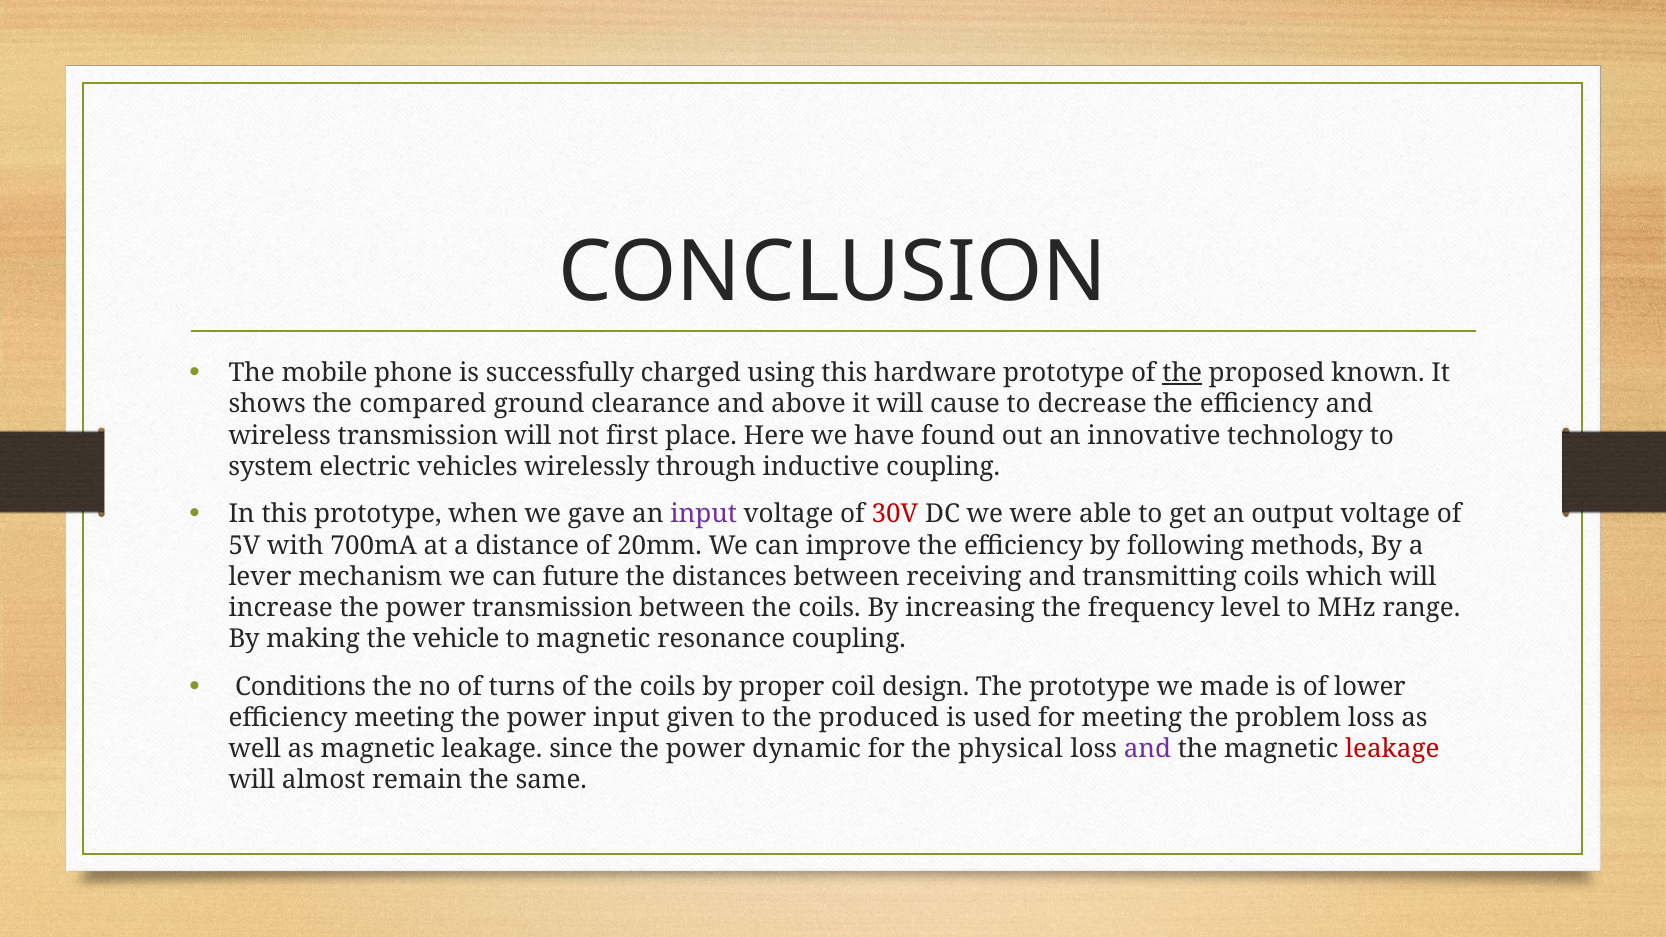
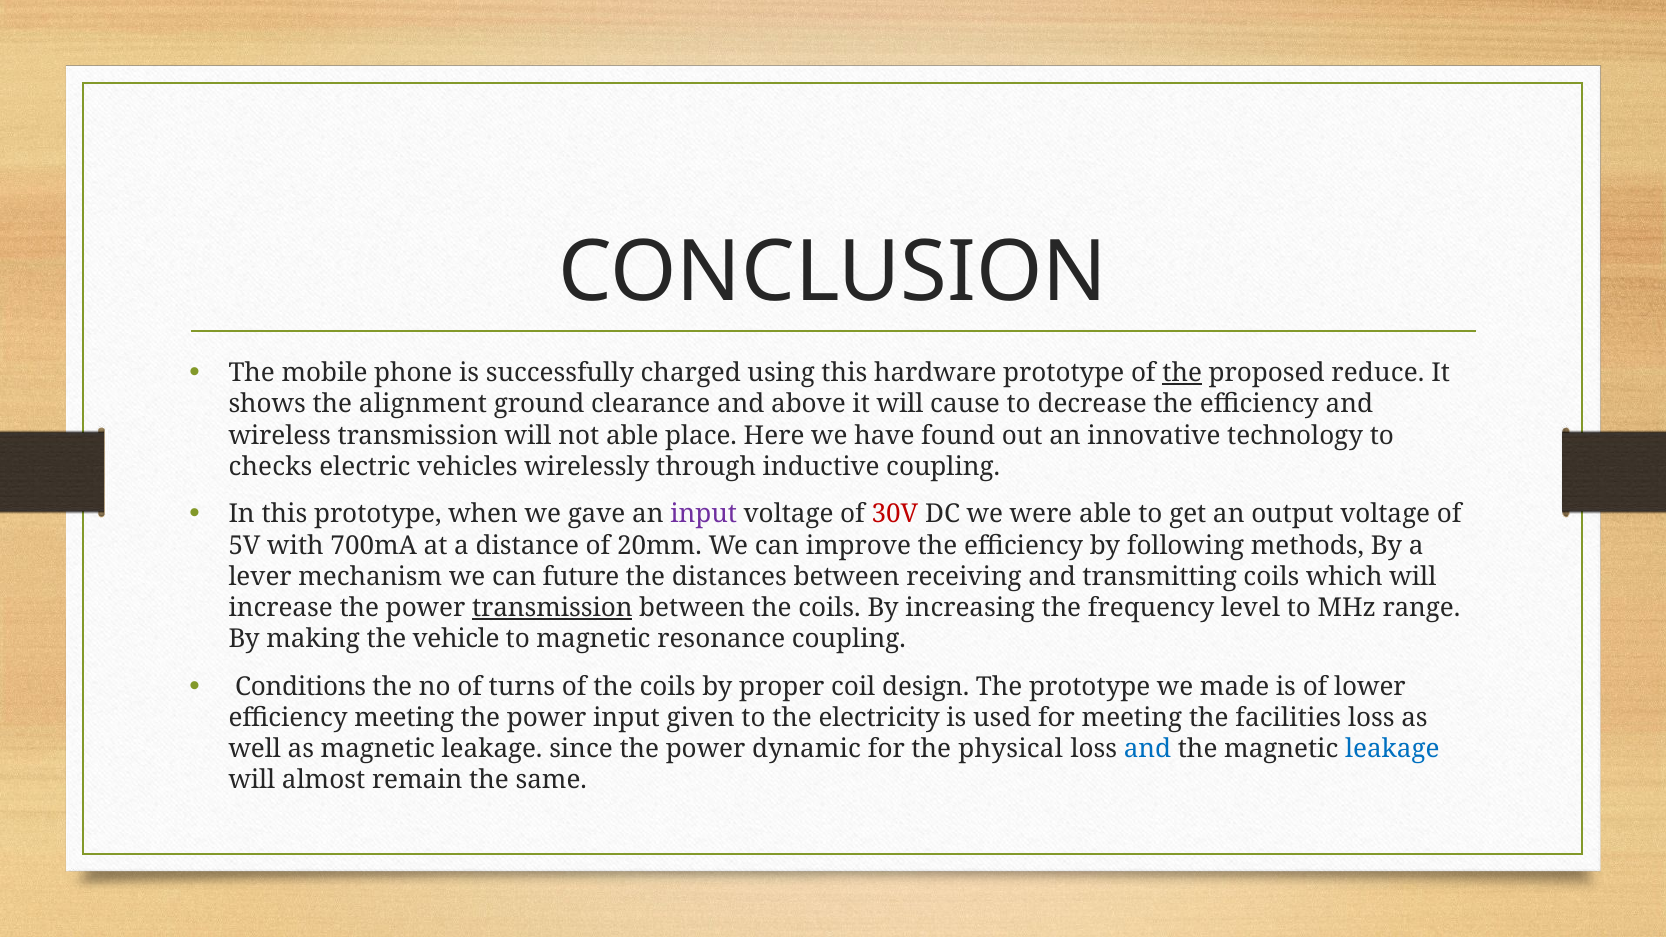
known: known -> reduce (1378, 373)
compared: compared -> alignment (423, 404)
not first: first -> able (632, 436)
system: system -> checks (270, 467)
transmission underline: none -> present (552, 608)
produced: produced -> electricity (879, 718)
problem: problem -> facilities (1288, 718)
and colour: purple -> blue (1147, 749)
leakage colour: red -> blue (1392, 749)
